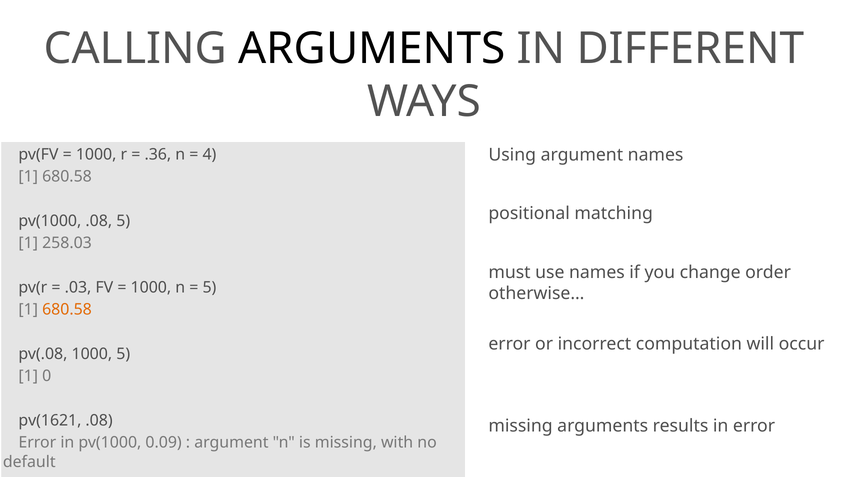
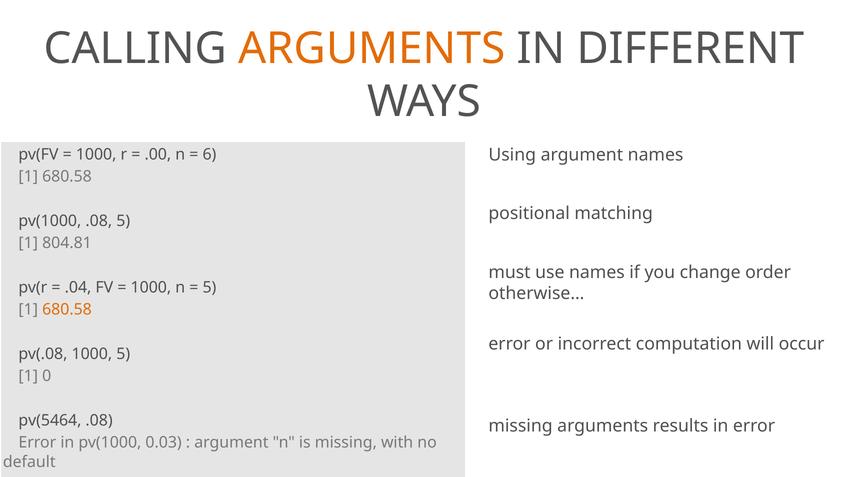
ARGUMENTS colour: black -> orange (372, 49)
.36: .36 -> .00 (158, 154)
4: 4 -> 6 (209, 154)
258.03: 258.03 -> 804.81 (67, 243)
.03: .03 -> .04 (78, 288)
pv(1621: pv(1621 -> pv(5464 (50, 421)
0.09: 0.09 -> 0.03 (164, 443)
